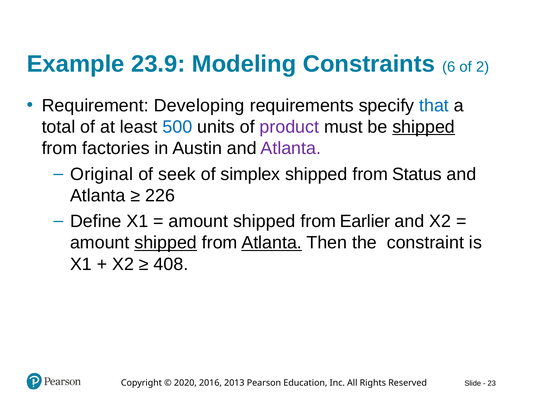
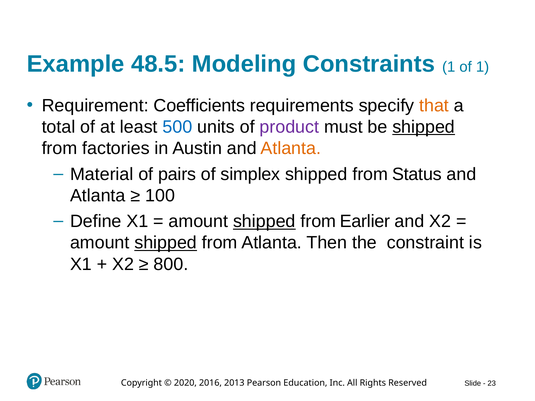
23.9: 23.9 -> 48.5 (158, 64)
Constraints 6: 6 -> 1 (449, 67)
of 2: 2 -> 1 (483, 67)
Developing: Developing -> Coefficients (199, 106)
that colour: blue -> orange (434, 106)
Atlanta colour: purple -> orange (291, 148)
Original: Original -> Material (102, 174)
seek: seek -> pairs (177, 174)
226: 226 -> 100 (160, 196)
shipped underline: none -> present (264, 222)
Atlanta underline: present -> none (272, 243)
408: 408 -> 800 (171, 264)
